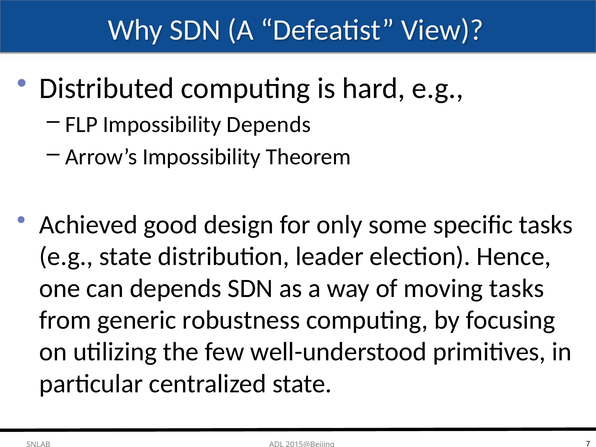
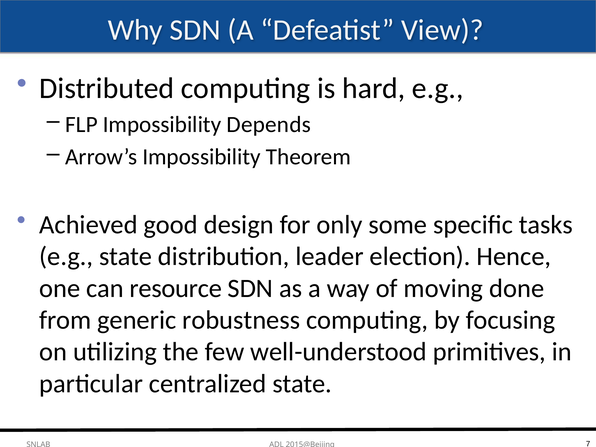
can depends: depends -> resource (176, 288)
moving tasks: tasks -> done (517, 288)
